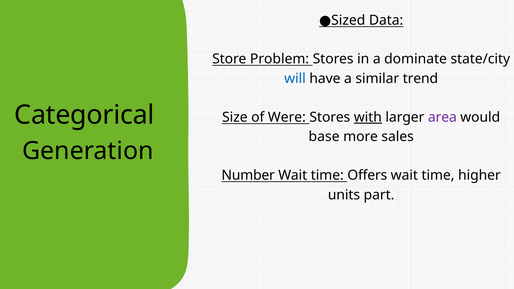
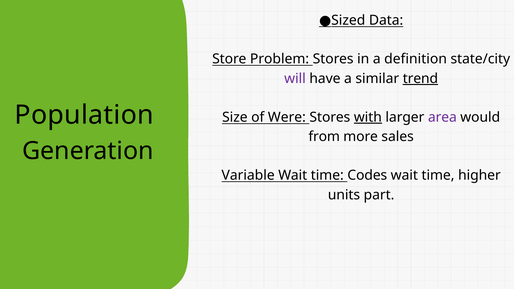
dominate: dominate -> definition (416, 59)
will colour: blue -> purple (295, 79)
trend underline: none -> present (420, 79)
Categorical: Categorical -> Population (84, 115)
base: base -> from (324, 137)
Number: Number -> Variable (248, 175)
Offers: Offers -> Codes (367, 175)
